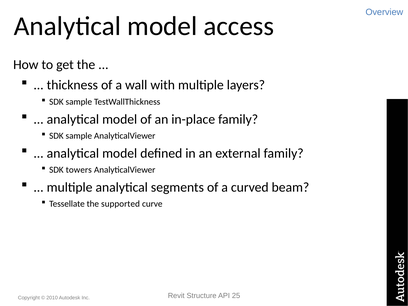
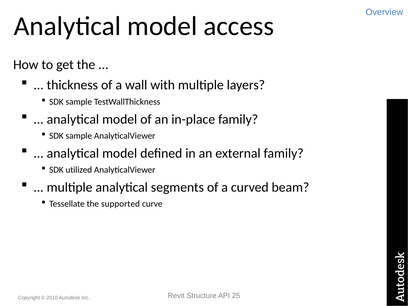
towers: towers -> utilized (79, 170)
